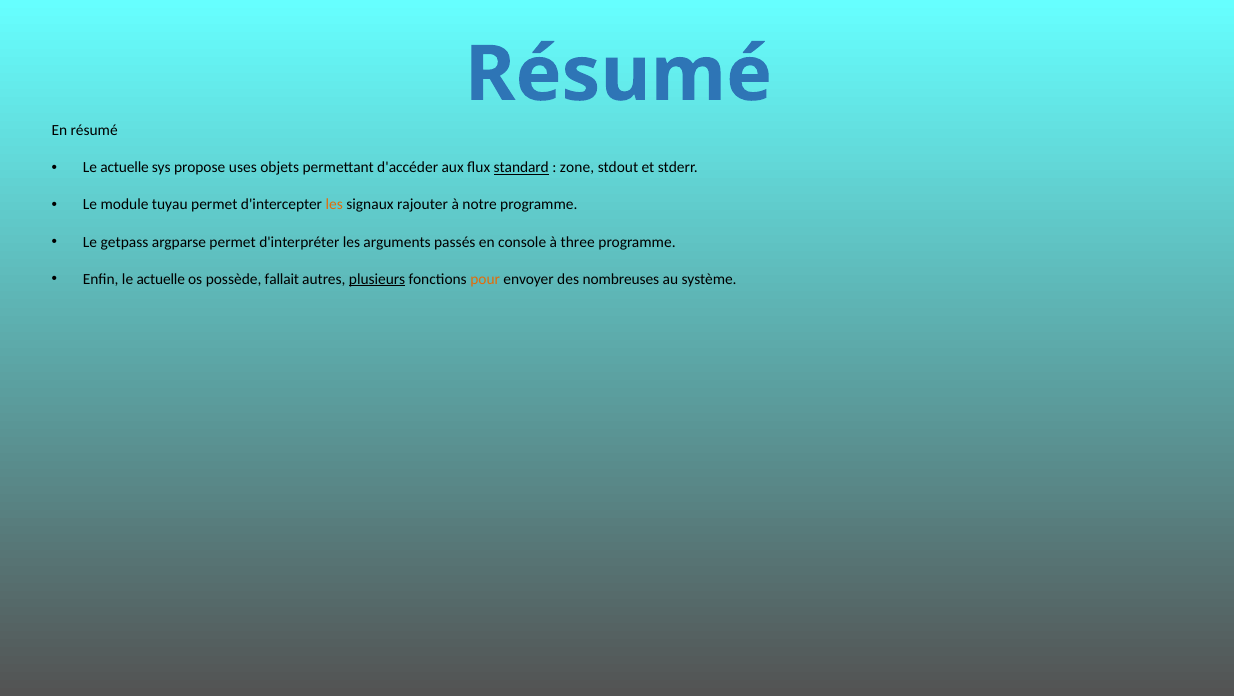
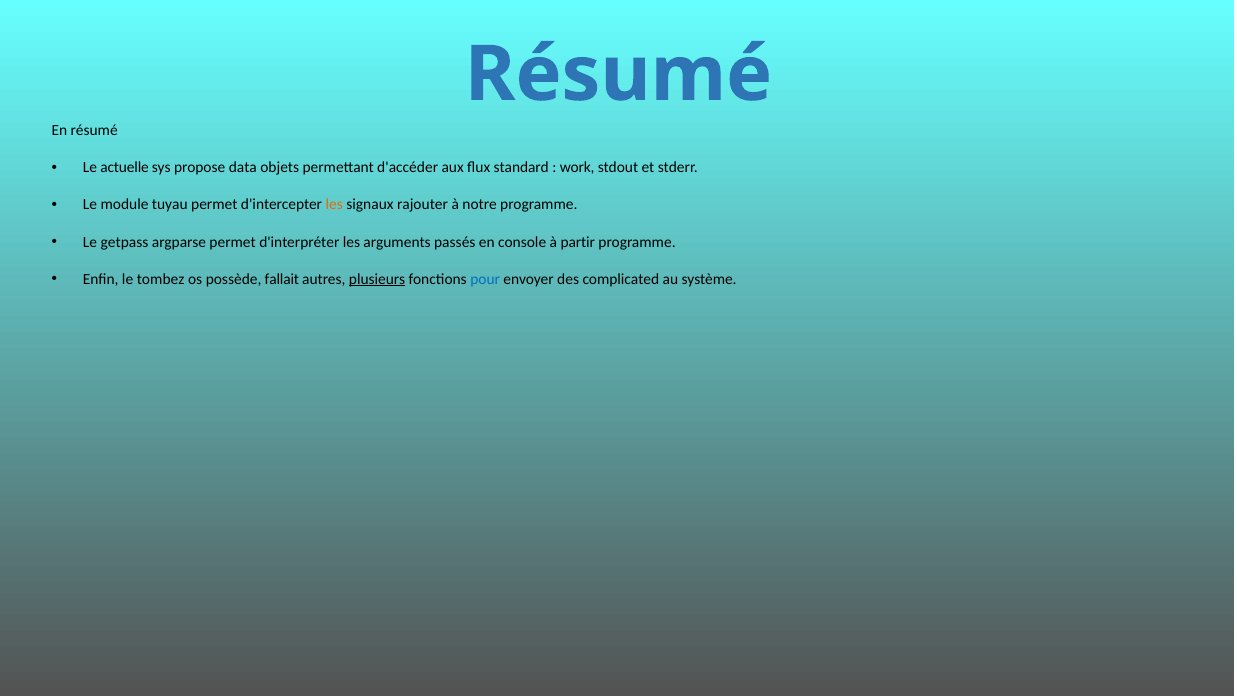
uses: uses -> data (243, 168)
standard underline: present -> none (521, 168)
zone: zone -> work (577, 168)
three: three -> partir (578, 242)
Enfin le actuelle: actuelle -> tombez (161, 279)
pour colour: orange -> blue (485, 279)
nombreuses: nombreuses -> complicated (621, 279)
